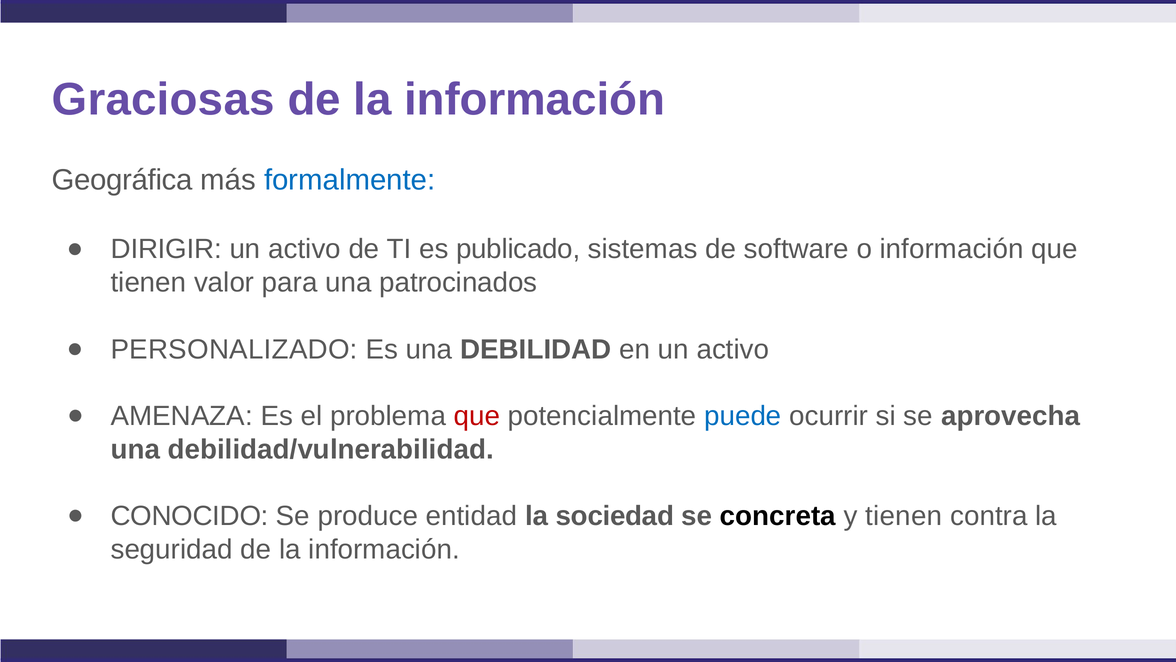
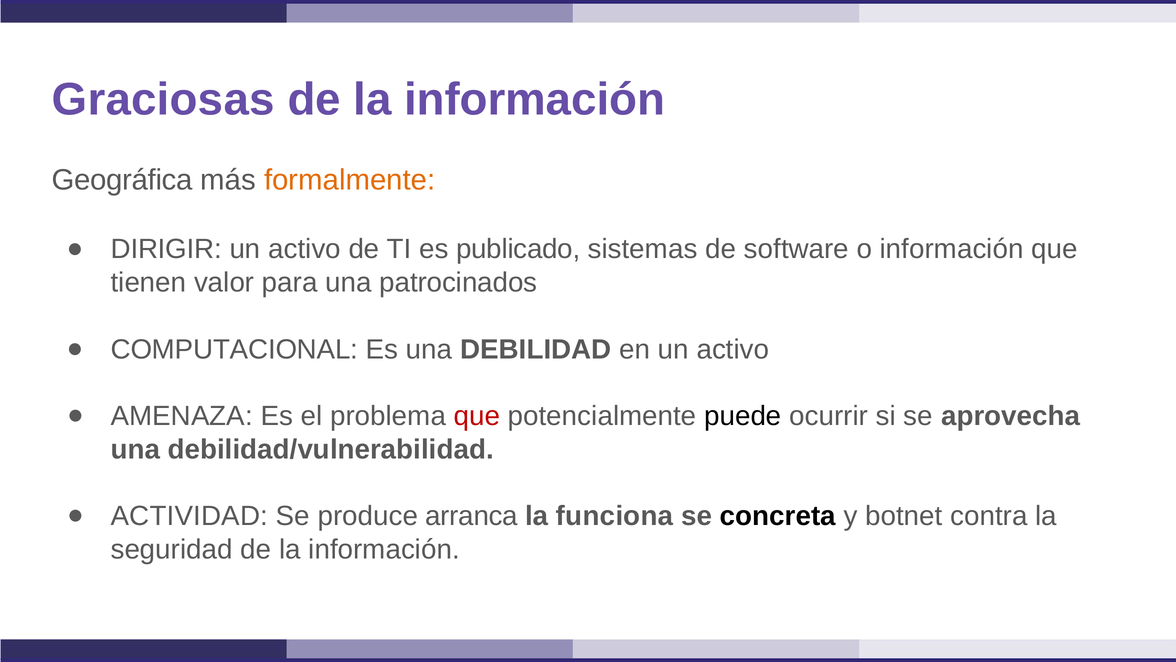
formalmente colour: blue -> orange (350, 180)
PERSONALIZADO: PERSONALIZADO -> COMPUTACIONAL (234, 349)
puede colour: blue -> black (743, 416)
CONOCIDO: CONOCIDO -> ACTIVIDAD (189, 516)
entidad: entidad -> arranca (472, 516)
sociedad: sociedad -> funciona (615, 516)
y tienen: tienen -> botnet (904, 516)
